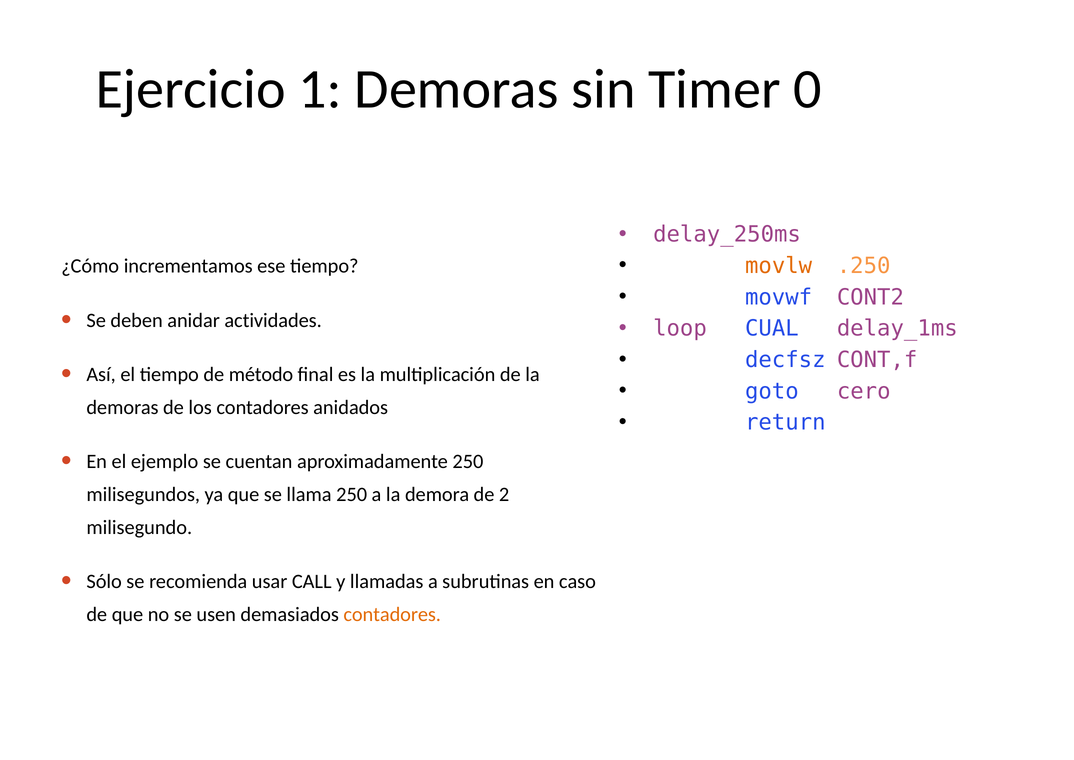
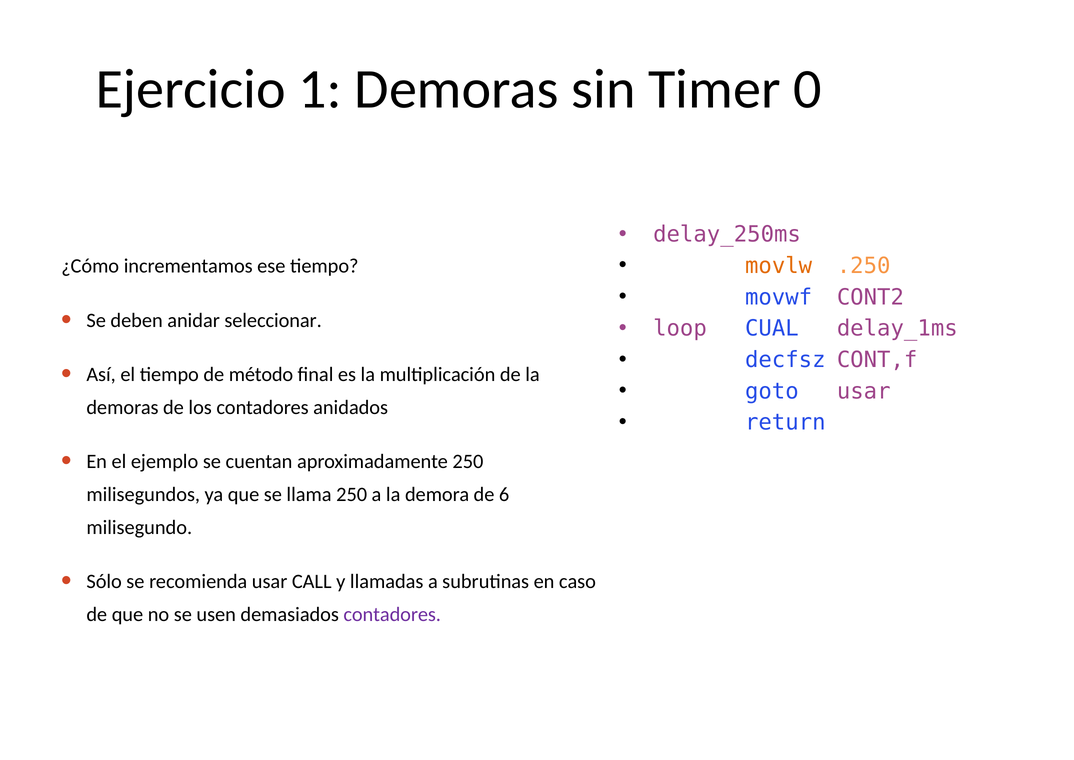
actividades: actividades -> seleccionar (273, 320)
goto cero: cero -> usar (864, 391)
2: 2 -> 6 (504, 494)
contadores colour: orange -> purple (392, 614)
